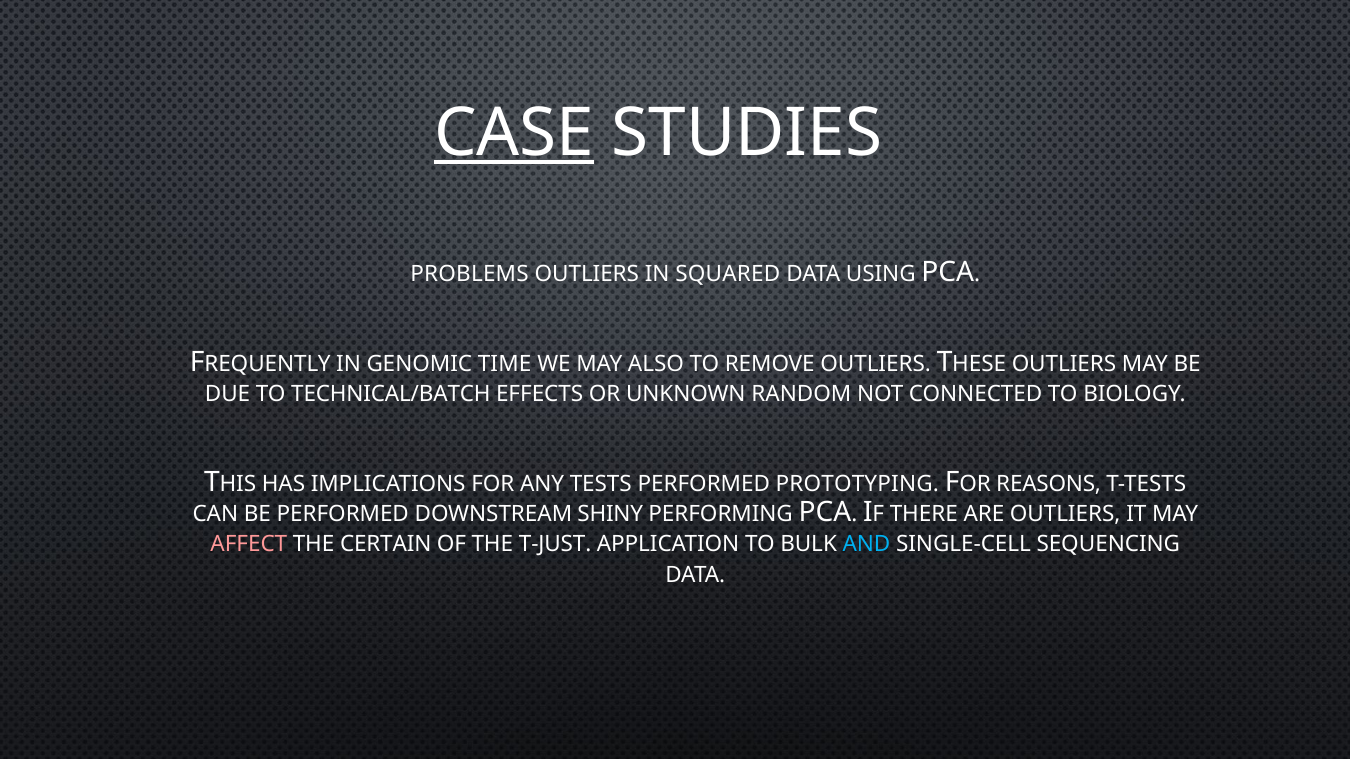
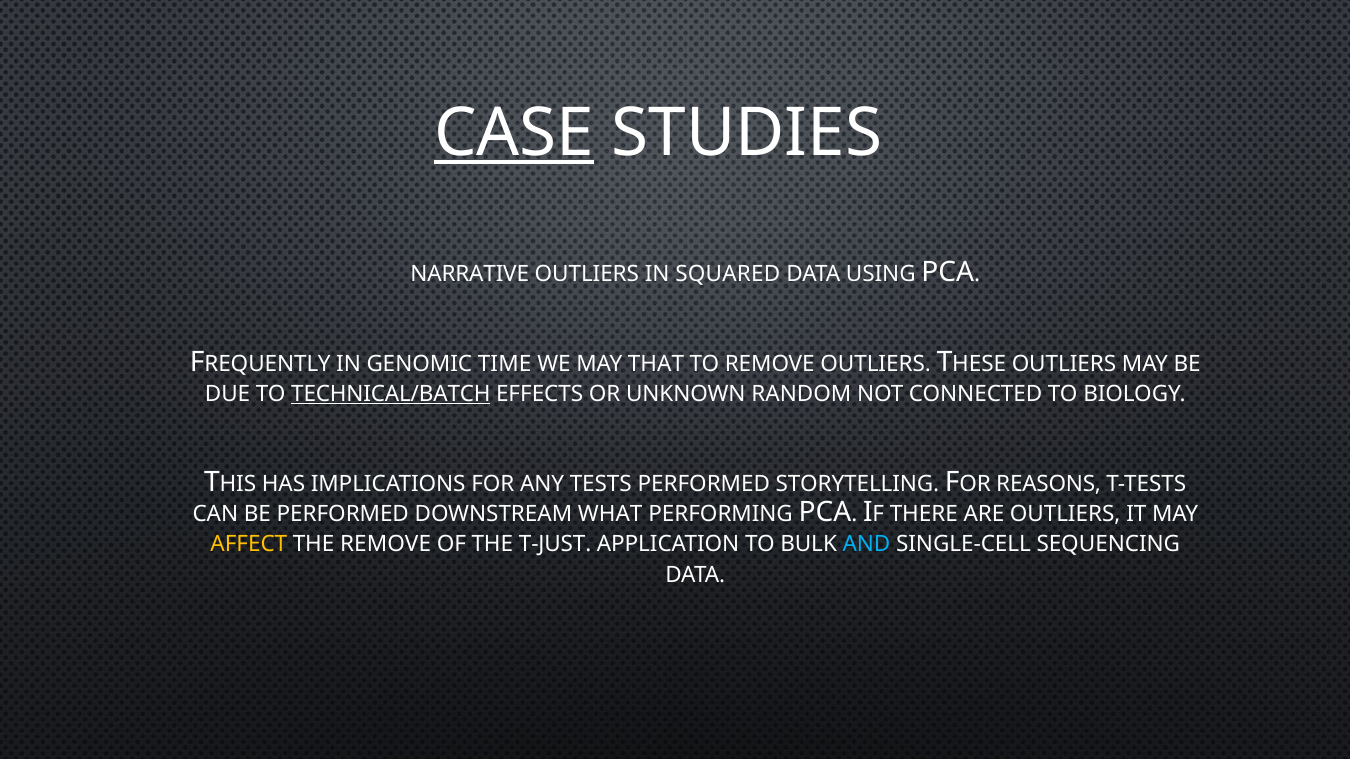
PROBLEMS: PROBLEMS -> NARRATIVE (470, 274)
ALSO: ALSO -> THAT (656, 364)
TECHNICAL/BATCH underline: none -> present (391, 394)
PROTOTYPING: PROTOTYPING -> STORYTELLING (857, 484)
SHINY: SHINY -> WHAT (610, 514)
AFFECT colour: pink -> yellow (249, 545)
THE CERTAIN: CERTAIN -> REMOVE (386, 545)
